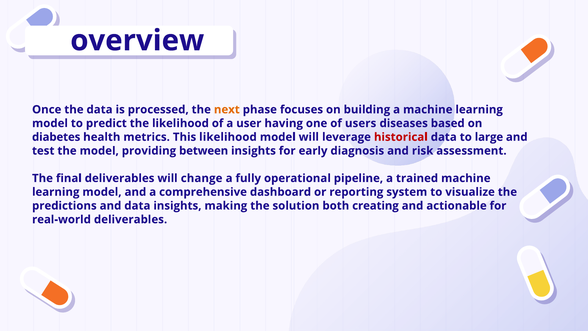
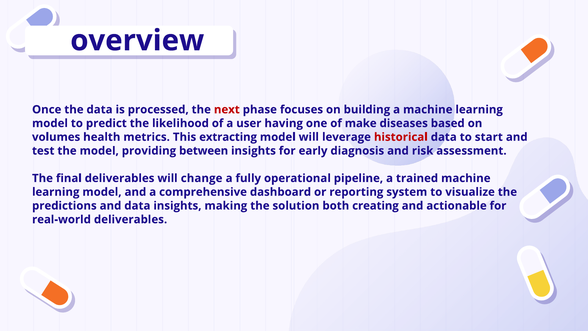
next colour: orange -> red (227, 109)
users: users -> make (361, 123)
diabetes: diabetes -> volumes (56, 137)
This likelihood: likelihood -> extracting (228, 137)
large: large -> start (489, 137)
